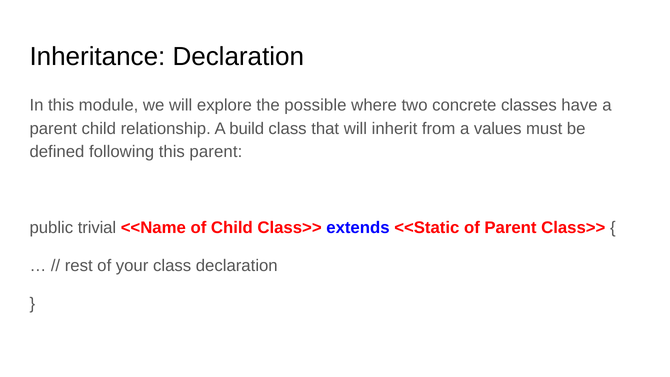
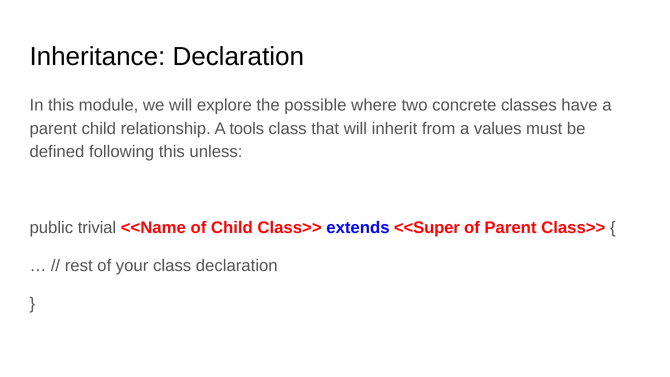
build: build -> tools (247, 128)
this parent: parent -> unless (216, 152)
<<Static: <<Static -> <<Super (427, 228)
